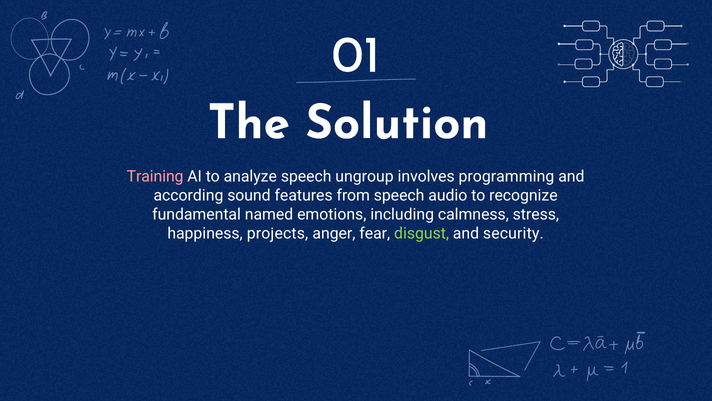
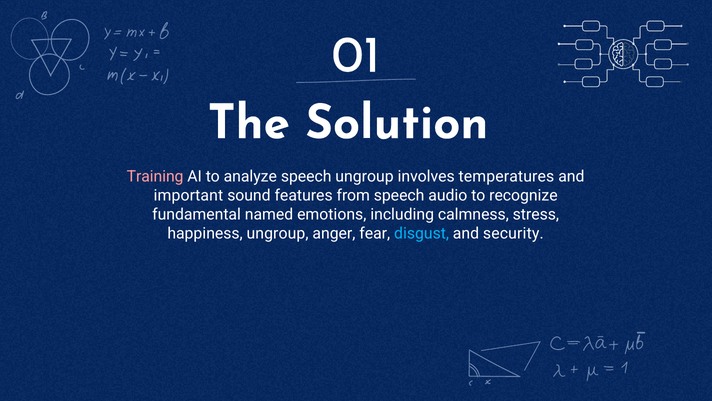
programming: programming -> temperatures (506, 176)
according: according -> important (188, 195)
happiness projects: projects -> ungroup (278, 233)
disgust colour: light green -> light blue (422, 233)
